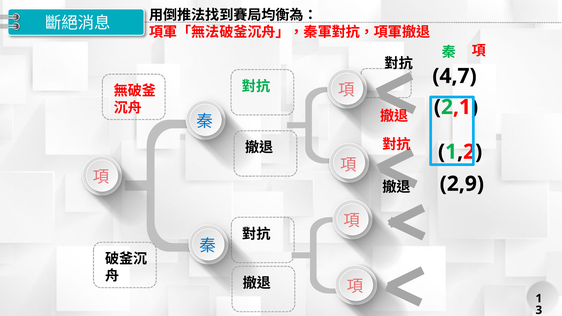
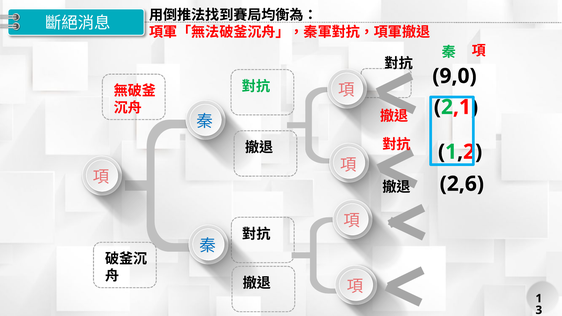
4,7: 4,7 -> 9,0 (455, 76)
2,9: 2,9 -> 2,6 (462, 184)
